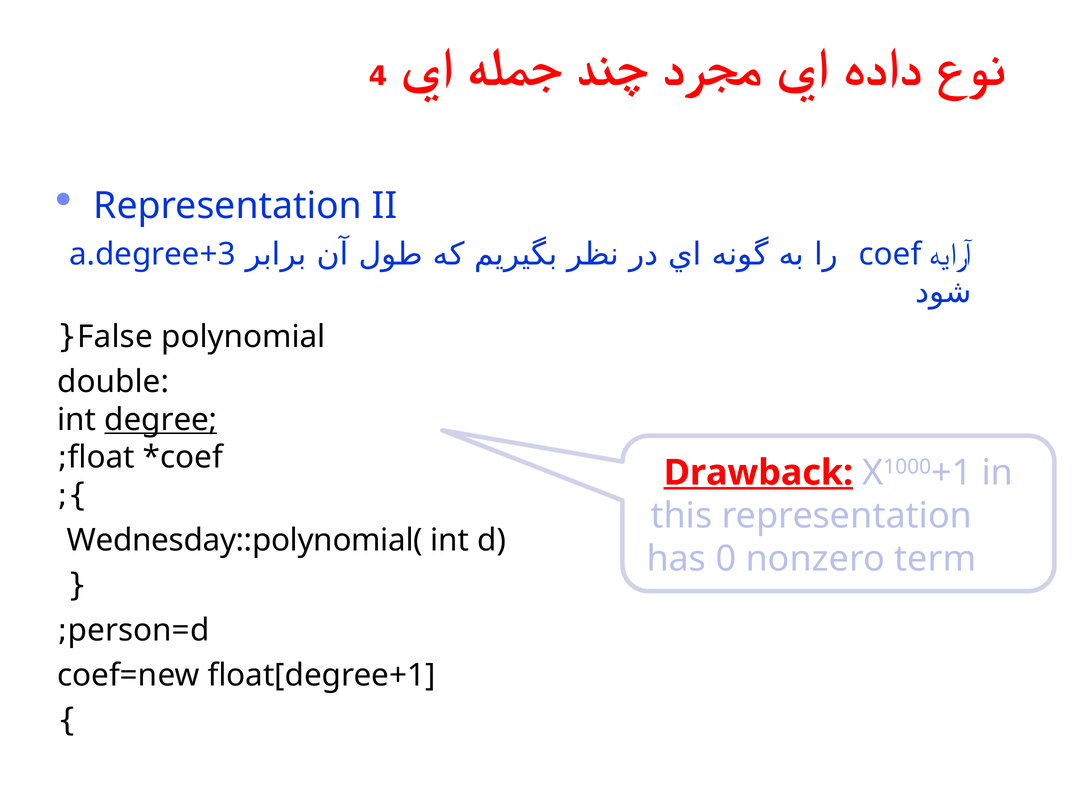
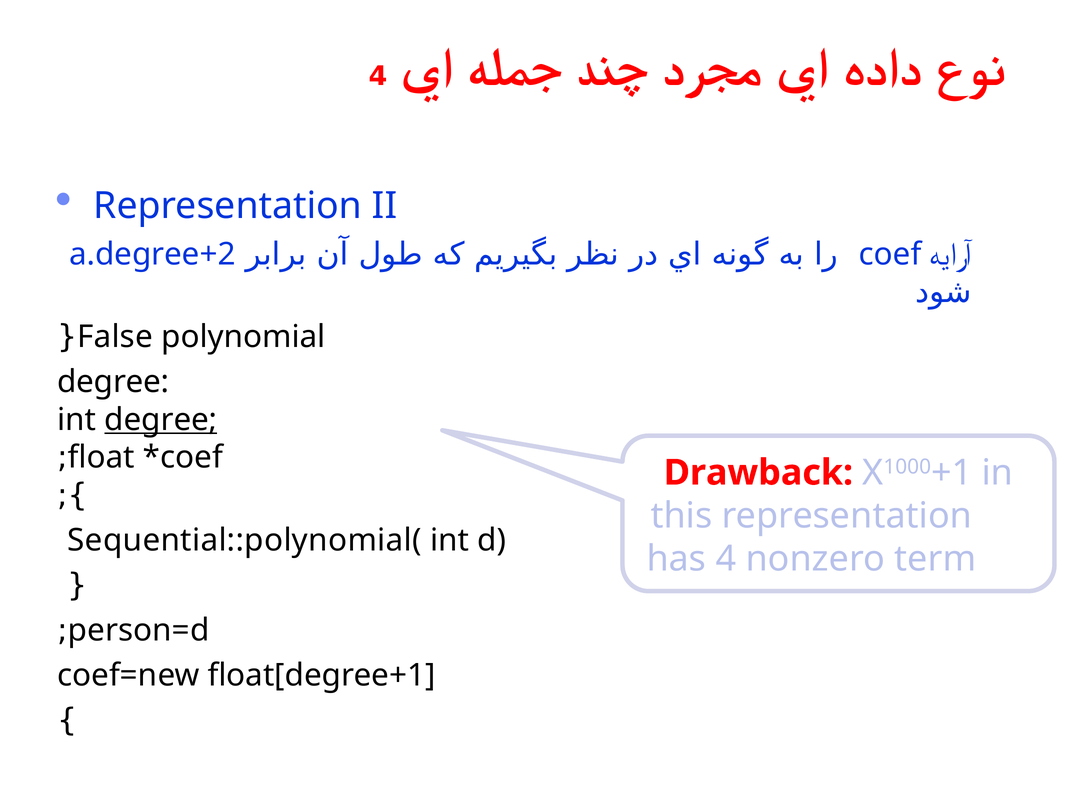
a.degree+3: a.degree+3 -> a.degree+2 (152, 254)
double: double -> degree (113, 382)
Drawback underline: present -> none (758, 473)
Wednesday::polynomial(: Wednesday::polynomial( -> Sequential::polynomial( (245, 540)
has 0: 0 -> 4 (726, 559)
